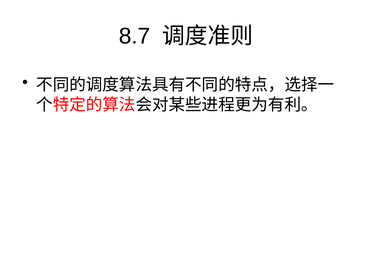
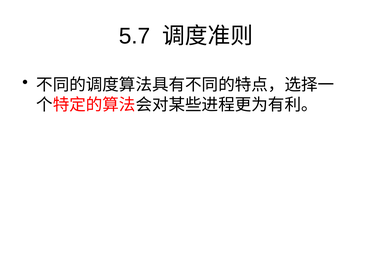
8.7: 8.7 -> 5.7 (135, 36)
